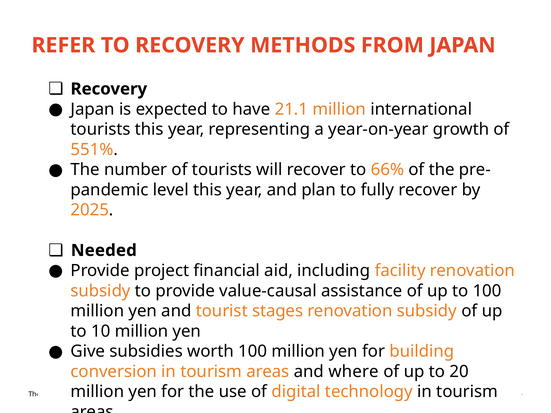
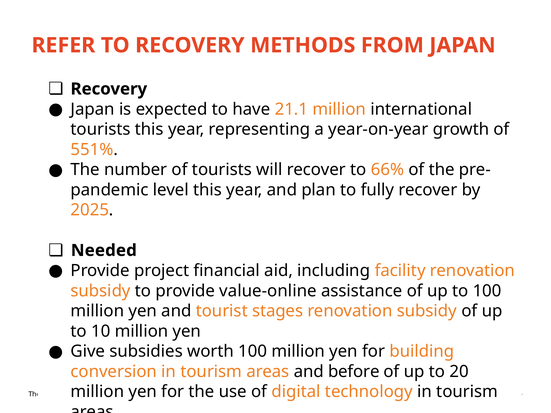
value-causal: value-causal -> value-online (268, 291)
where: where -> before (354, 372)
